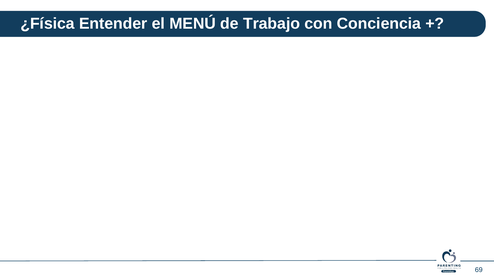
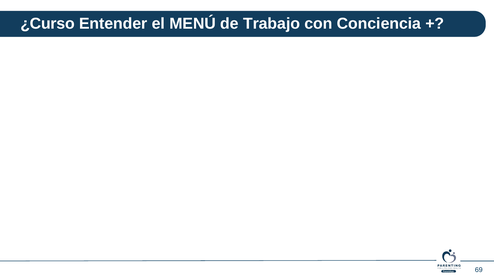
¿Física: ¿Física -> ¿Curso (48, 24)
